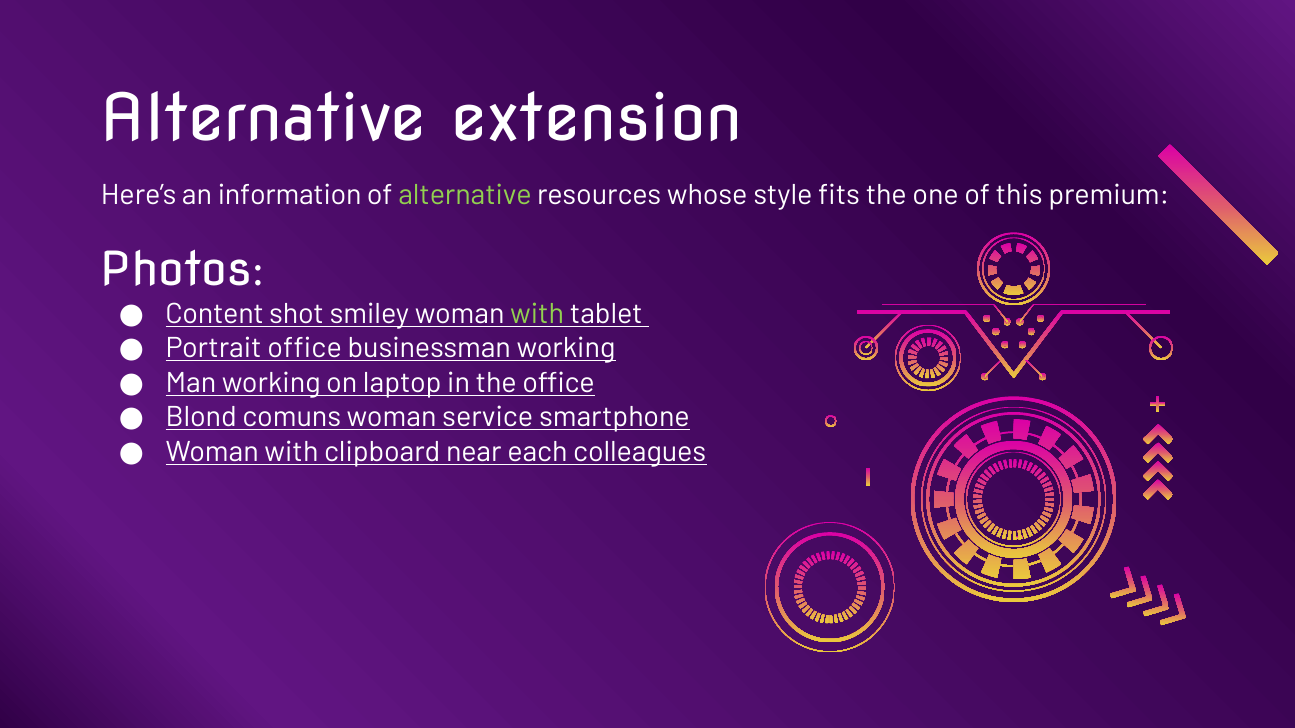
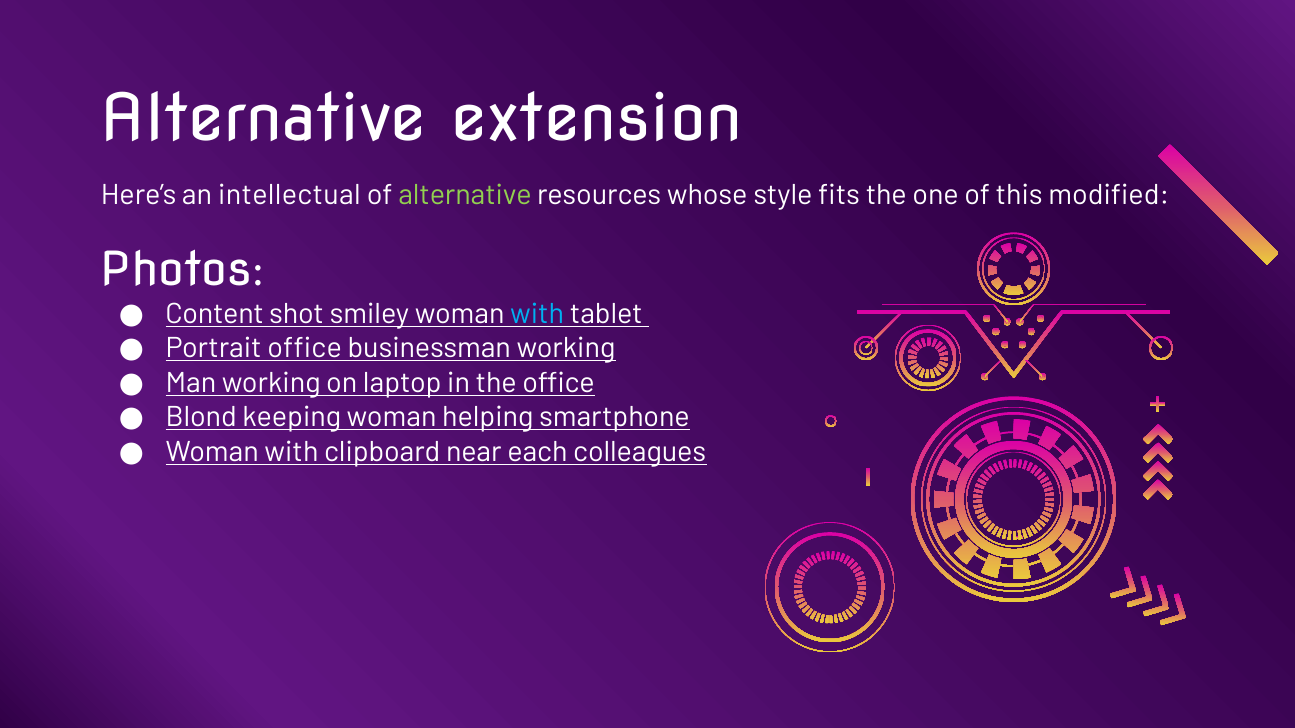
information: information -> intellectual (289, 195)
premium: premium -> modified (1109, 195)
with colour: light green -> light blue (537, 314)
comuns: comuns -> keeping (292, 418)
service: service -> helping (488, 418)
